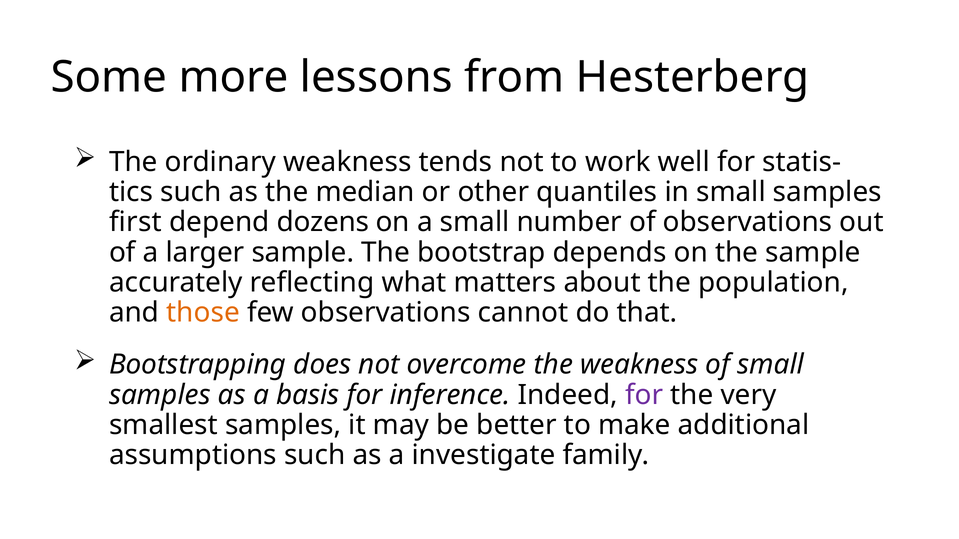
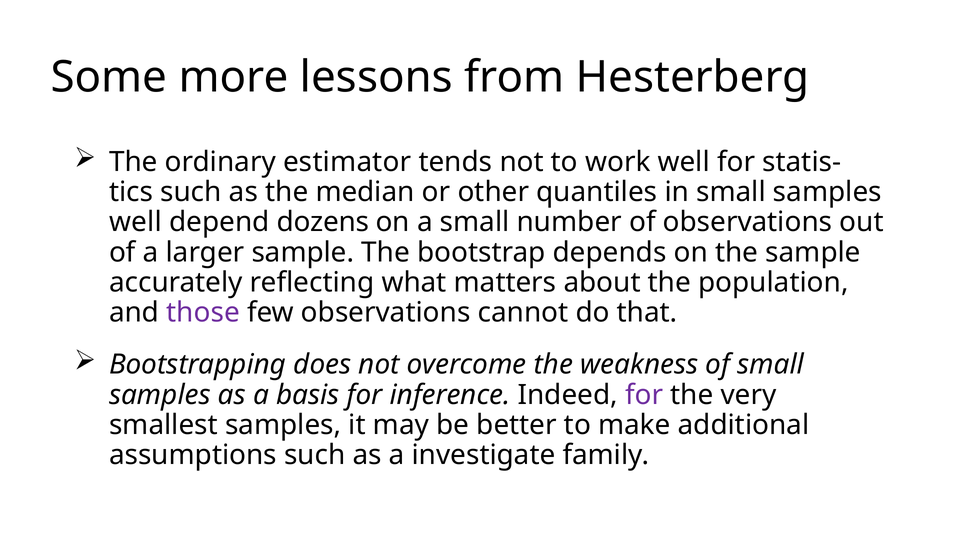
ordinary weakness: weakness -> estimator (347, 162)
first: first -> well (135, 222)
those colour: orange -> purple (203, 313)
